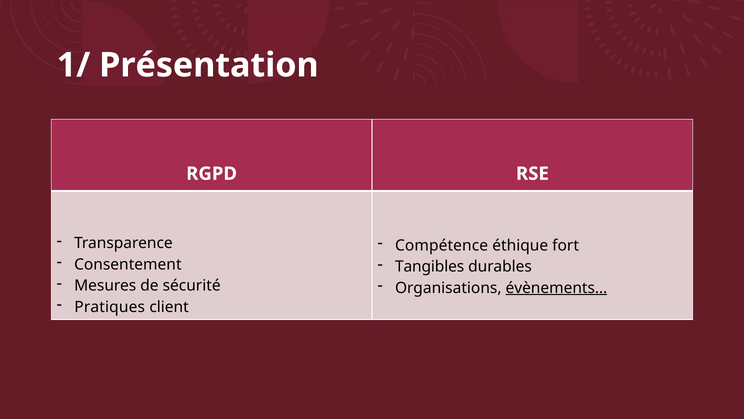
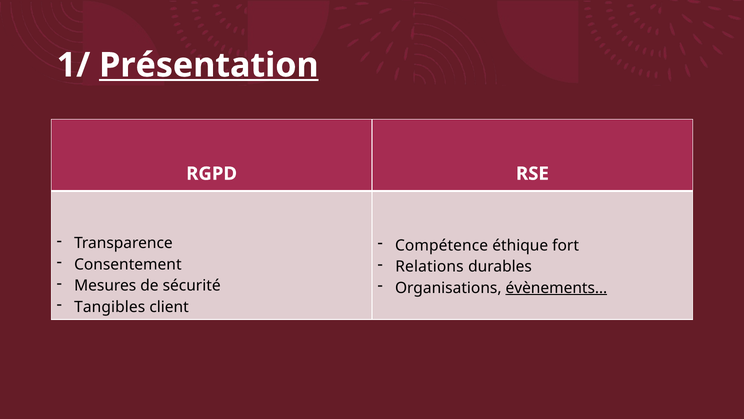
Présentation underline: none -> present (209, 65)
Tangibles: Tangibles -> Relations (429, 266)
Pratiques: Pratiques -> Tangibles (110, 307)
